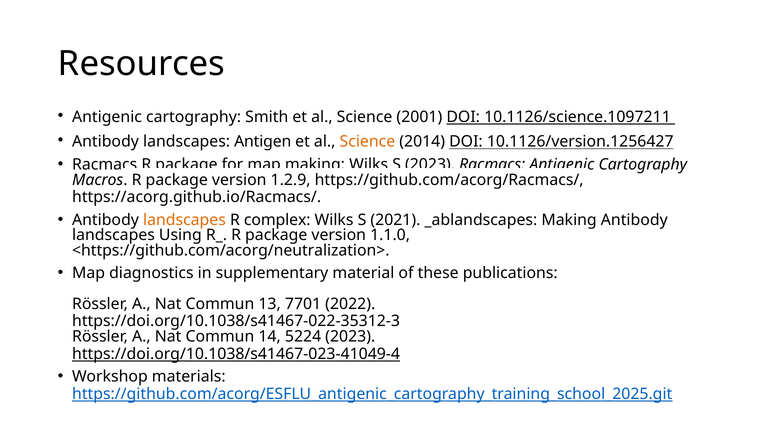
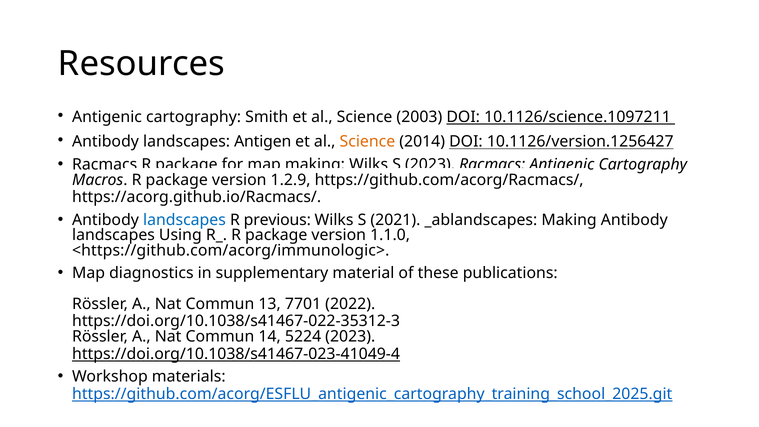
2001: 2001 -> 2003 (419, 117)
landscapes colour: orange -> blue (184, 220)
complex: complex -> previous (277, 220)
<https://github.com/acorg/neutralization>: <https://github.com/acorg/neutralization> -> <https://github.com/acorg/immunologic> (231, 251)
